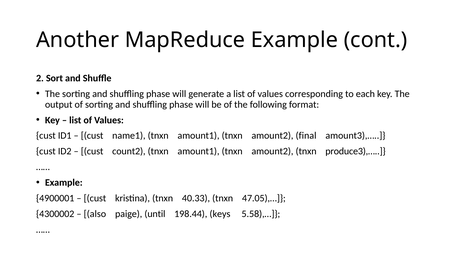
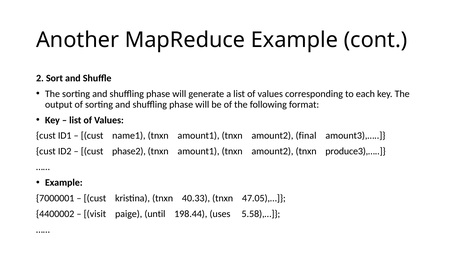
count2: count2 -> phase2 (129, 151)
4900001: 4900001 -> 7000001 (55, 198)
4300002: 4300002 -> 4400002 (55, 214)
also: also -> visit (95, 214)
keys: keys -> uses (220, 214)
